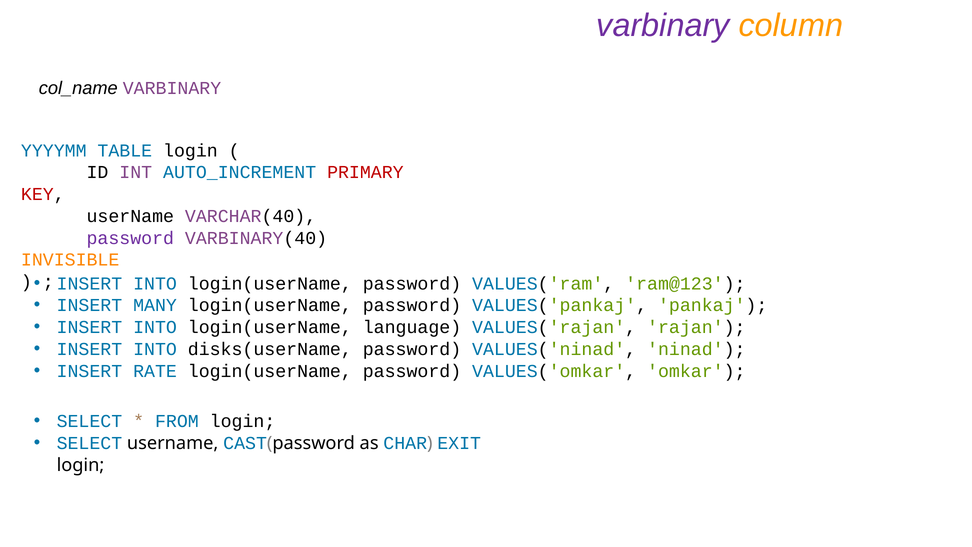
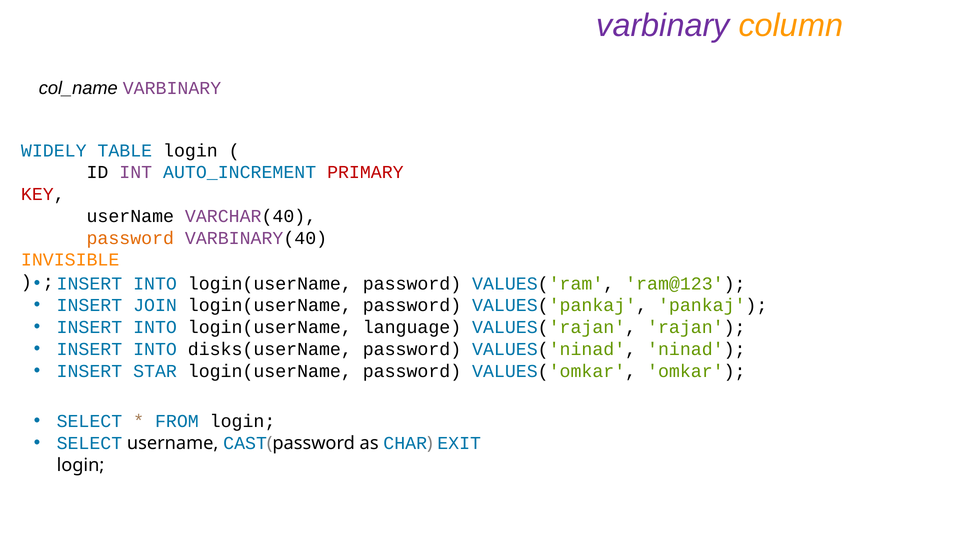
YYYYMM: YYYYMM -> WIDELY (54, 150)
password colour: purple -> orange (130, 238)
MANY: MANY -> JOIN (155, 305)
RATE: RATE -> STAR (155, 371)
